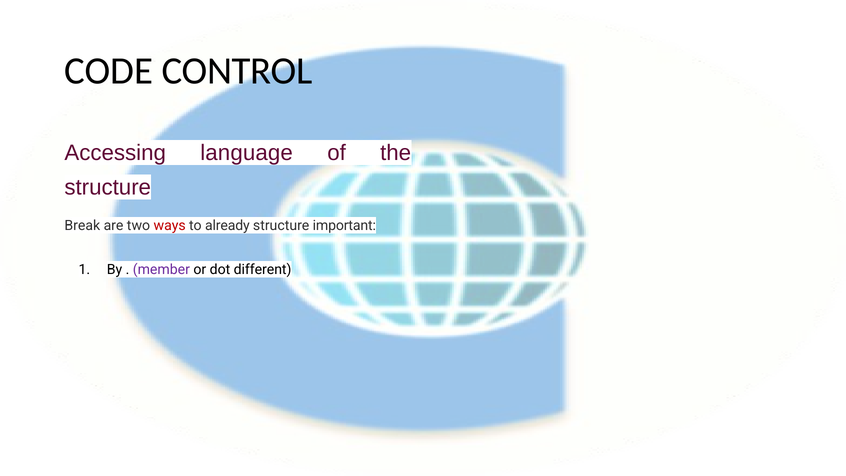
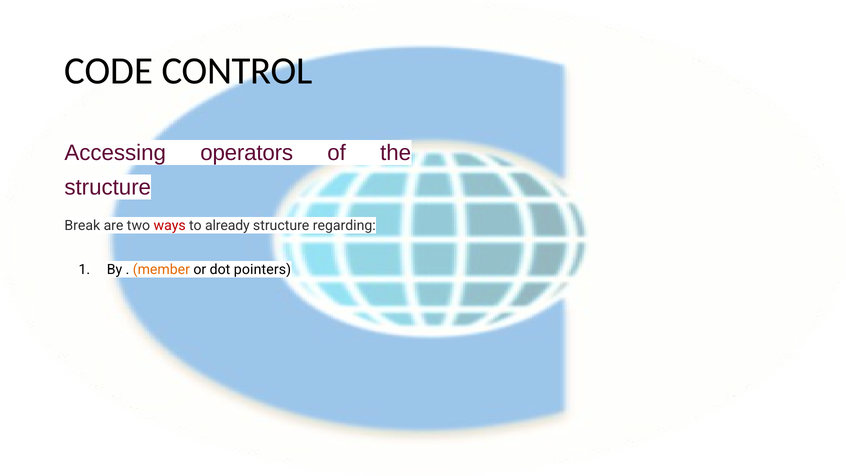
language: language -> operators (247, 153)
important: important -> regarding (344, 225)
member colour: purple -> orange (161, 269)
different: different -> pointers (262, 269)
